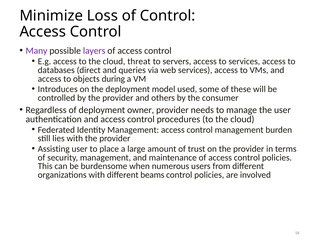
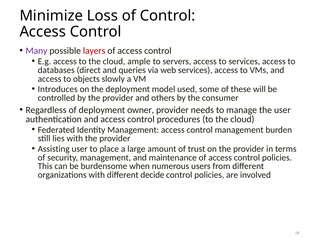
layers colour: purple -> red (94, 51)
threat: threat -> ample (139, 61)
during: during -> slowly (113, 79)
beams: beams -> decide (152, 175)
